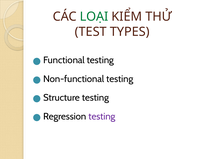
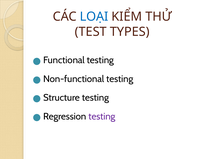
LOẠI colour: green -> blue (94, 17)
